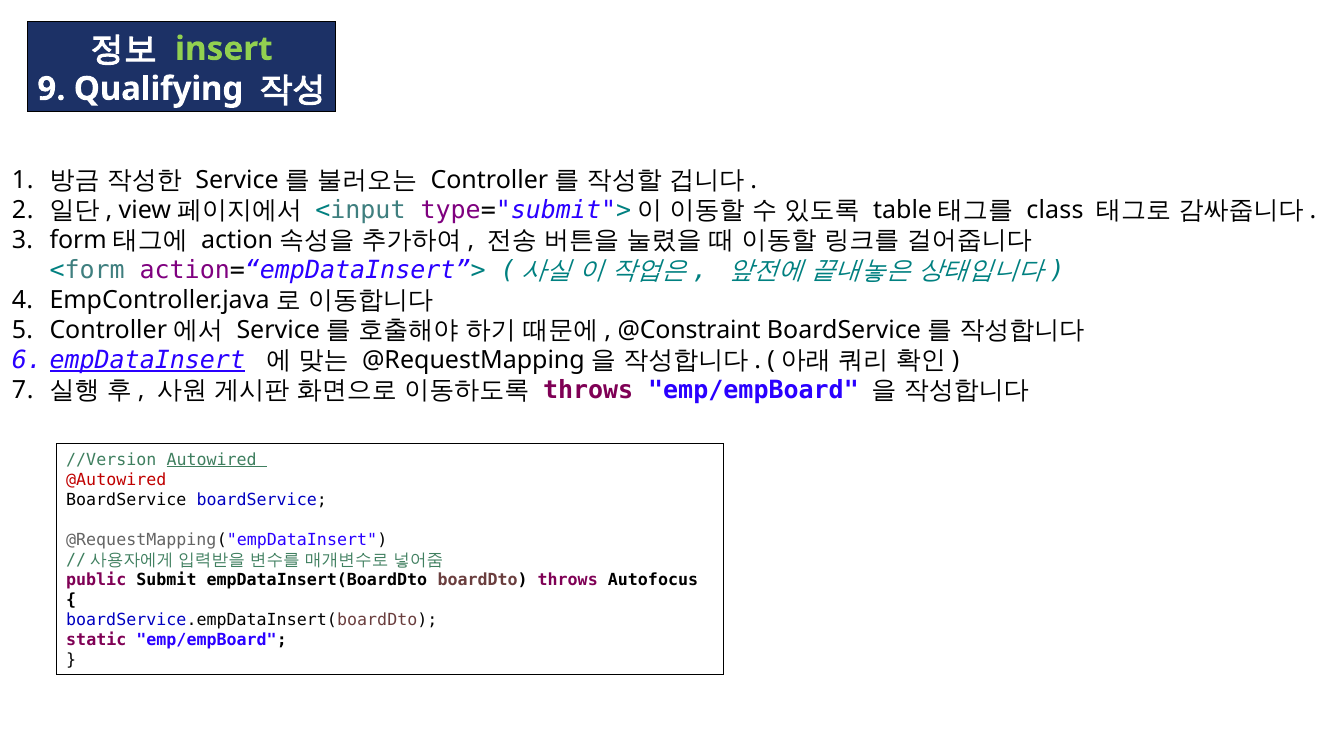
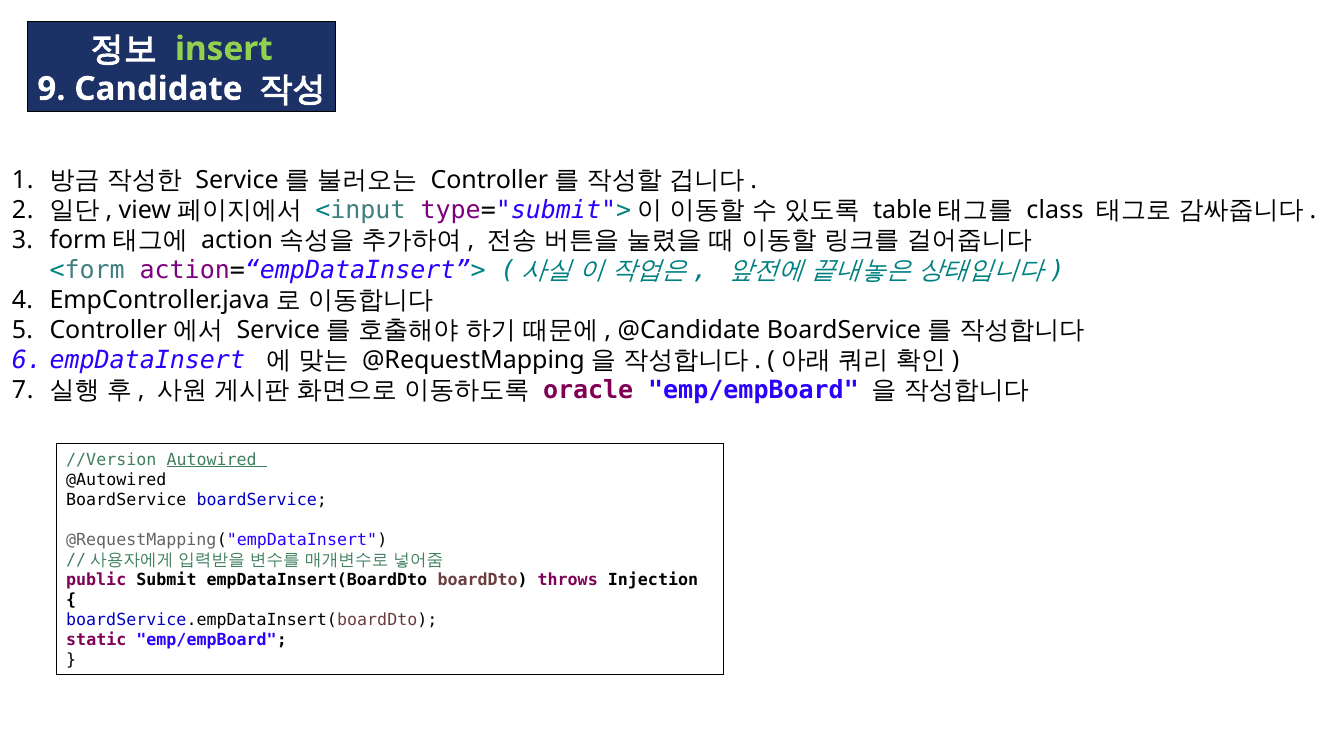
Qualifying: Qualifying -> Candidate (158, 89)
@Constraint: @Constraint -> @Candidate (689, 330)
empDataInsert underline: present -> none (147, 360)
throws: throws -> oracle (588, 390)
@Autowired colour: red -> black (116, 480)
Autofocus: Autofocus -> Injection (653, 580)
